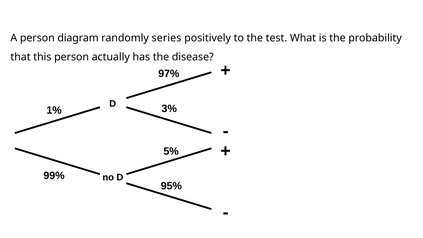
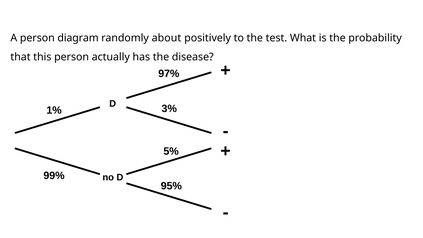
series: series -> about (166, 38)
